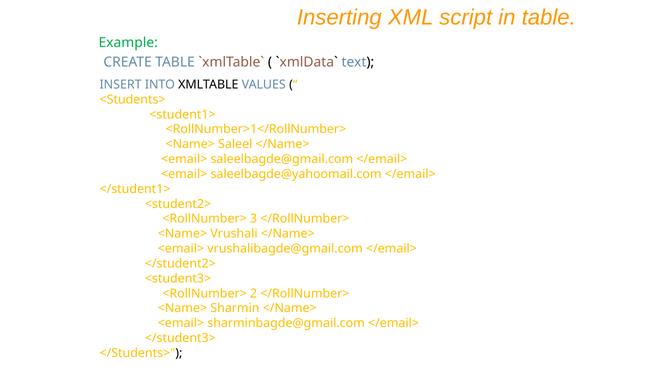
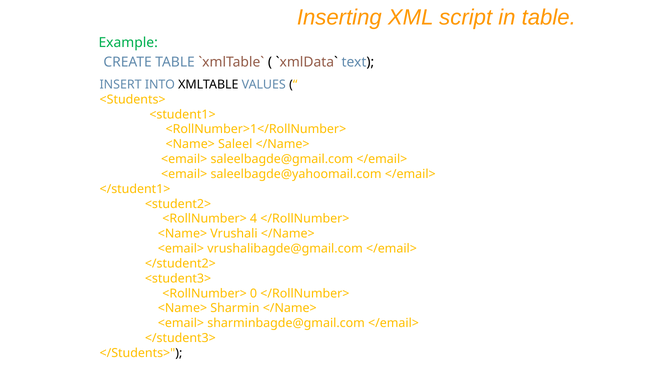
3: 3 -> 4 (254, 219)
2: 2 -> 0 (254, 294)
